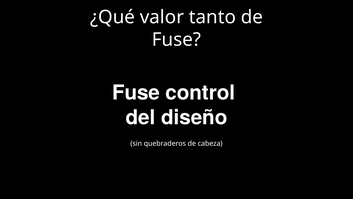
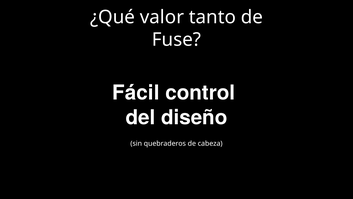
Fuse: Fuse -> Fácil (136, 93)
